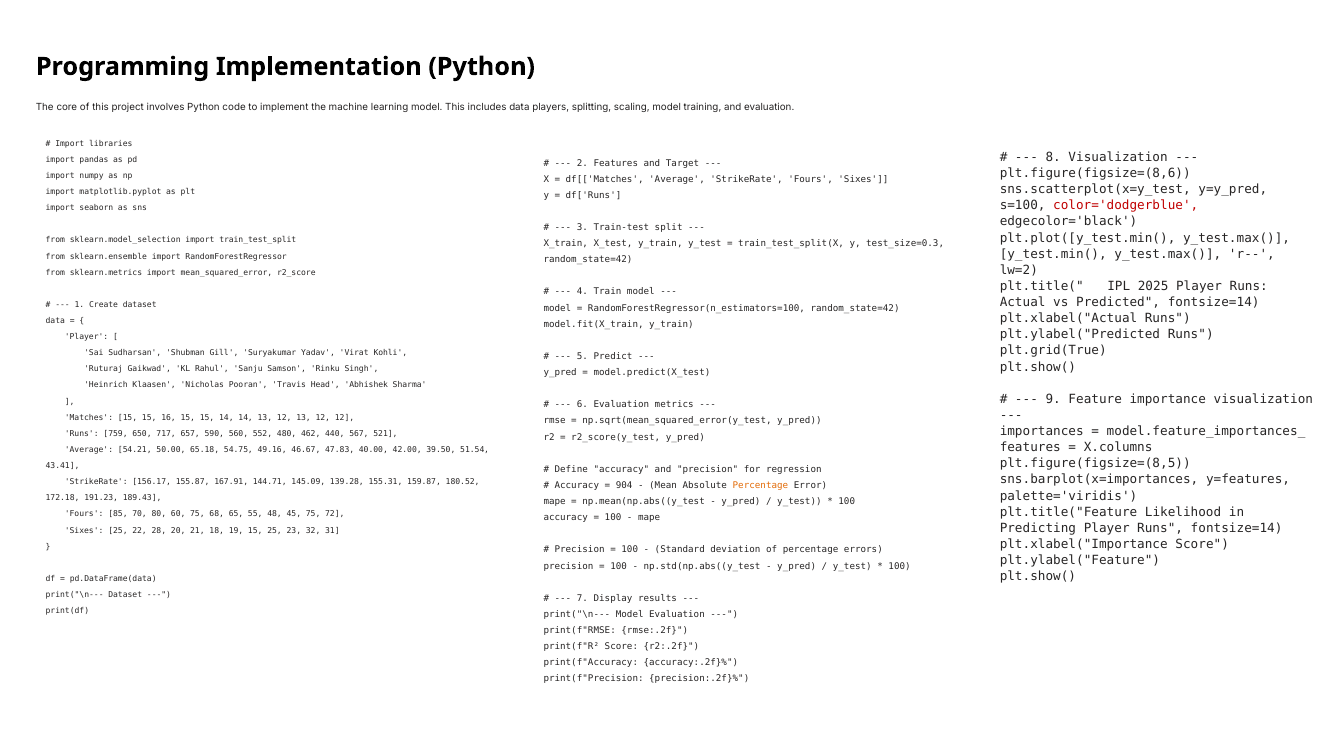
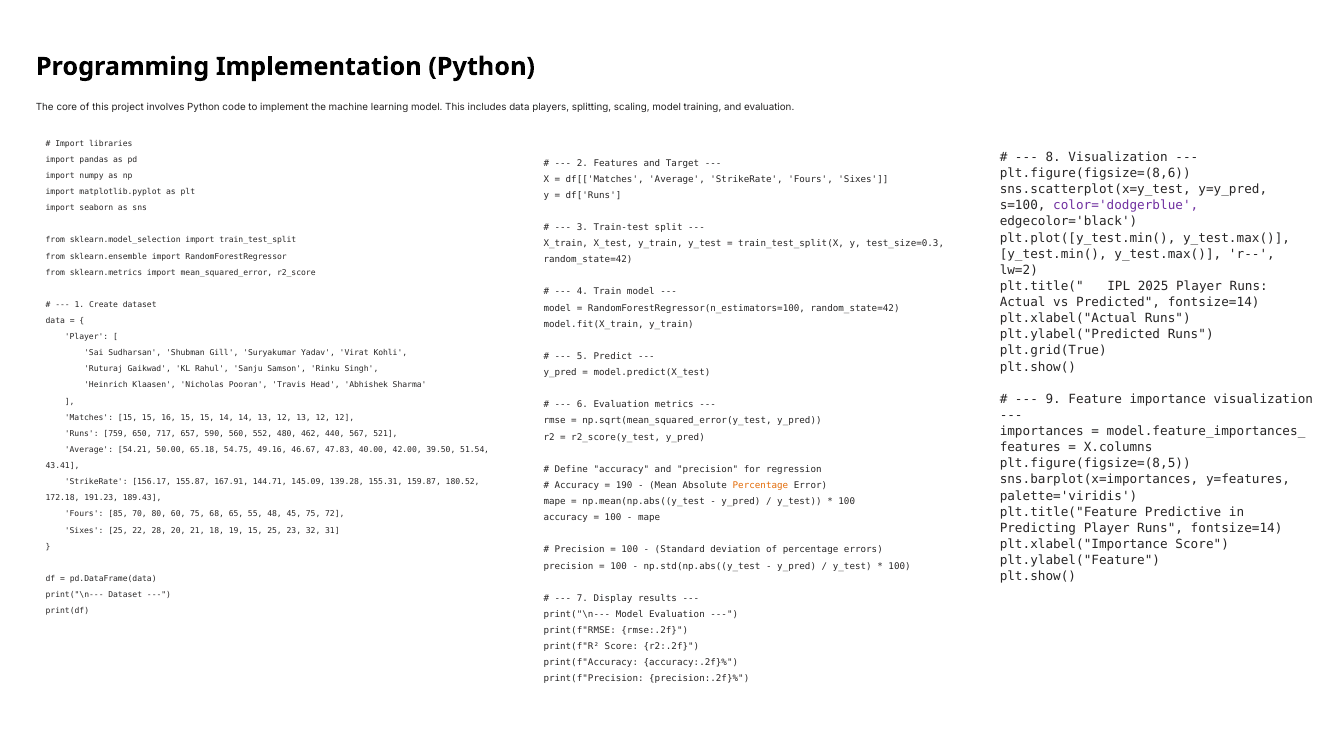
color='dodgerblue colour: red -> purple (1126, 206)
904: 904 -> 190 (624, 485)
Likelihood: Likelihood -> Predictive (1183, 512)
